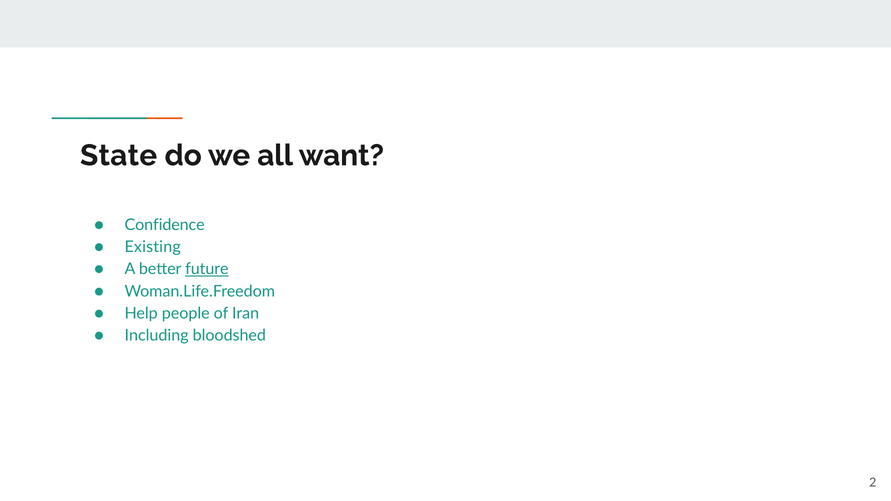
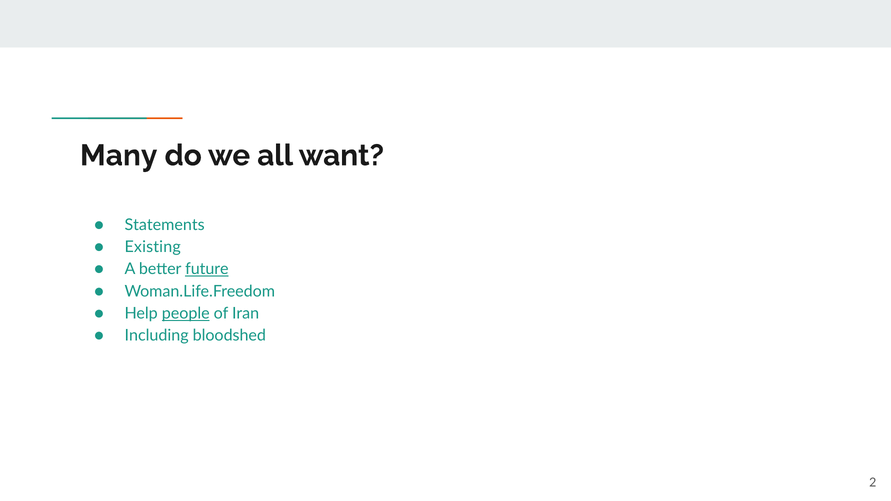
State: State -> Many (119, 156)
Confidence: Confidence -> Statements (165, 225)
people underline: none -> present (186, 314)
